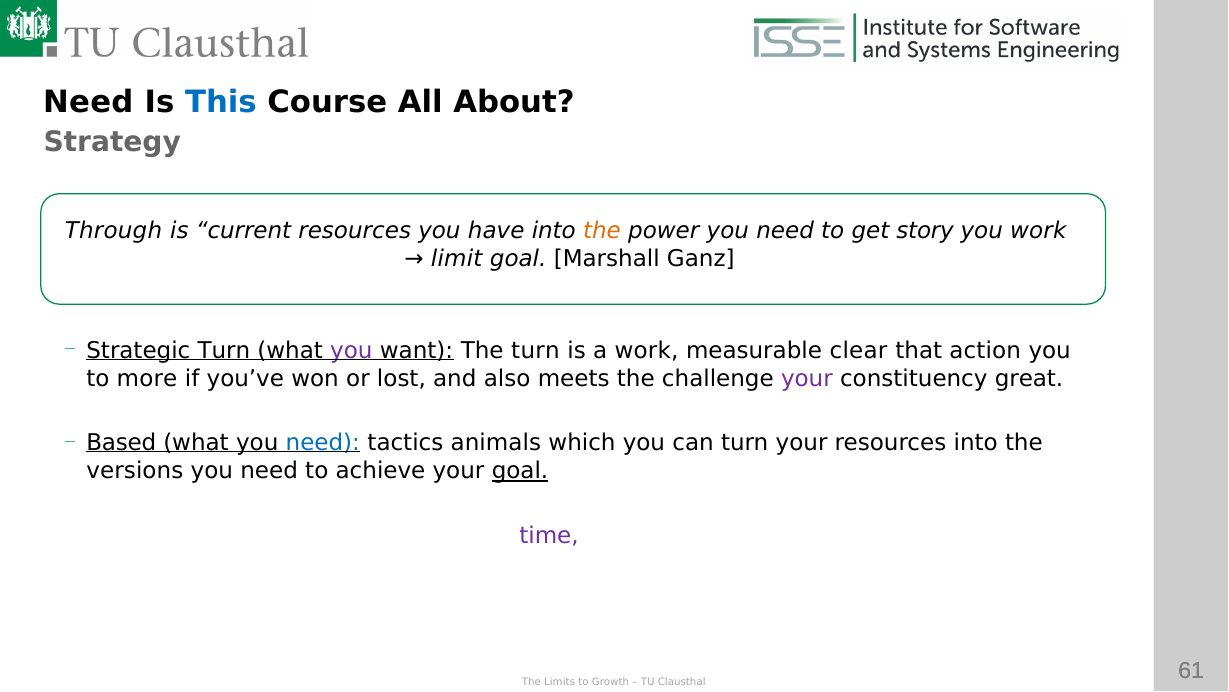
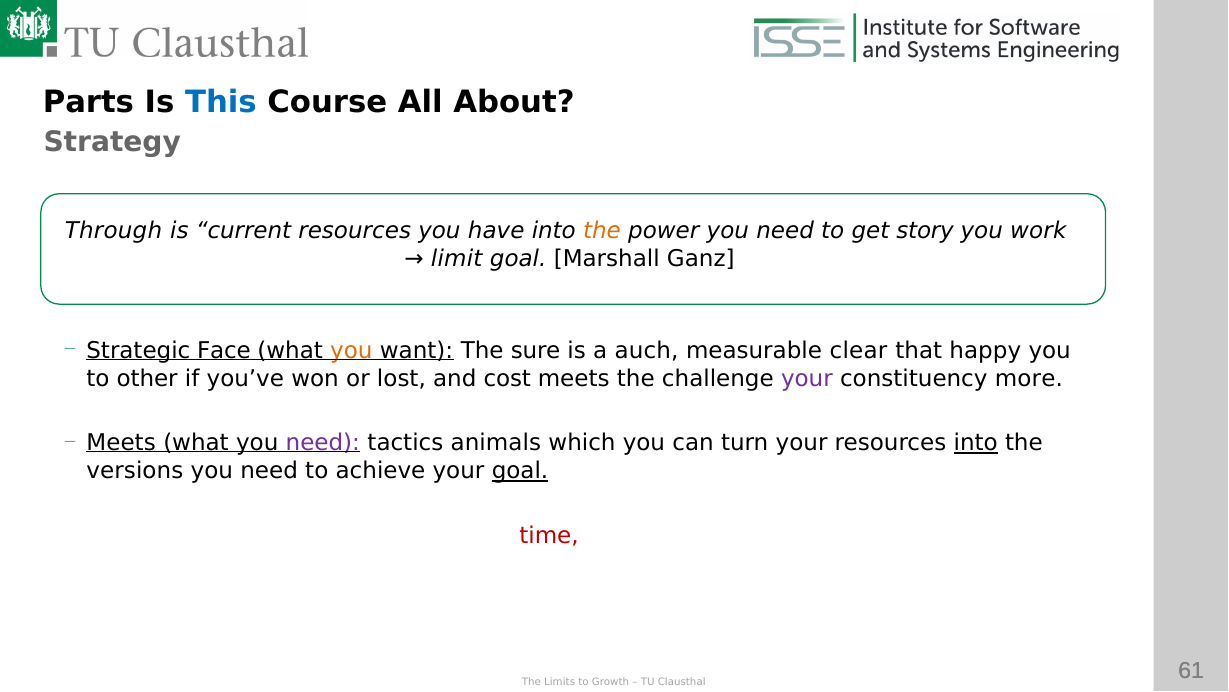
Need: Need -> Parts (88, 102)
Strategic Turn: Turn -> Face (224, 351)
you colour: purple -> orange (351, 351)
The turn: turn -> sure (536, 351)
a work: work -> auch (646, 351)
action: action -> happy (985, 351)
more: more -> other (147, 378)
also: also -> cost (507, 378)
great: great -> more (1029, 378)
Based: Based -> Meets (121, 443)
need colour: blue -> purple (323, 443)
into underline: none -> present (976, 443)
time colour: purple -> red (549, 535)
